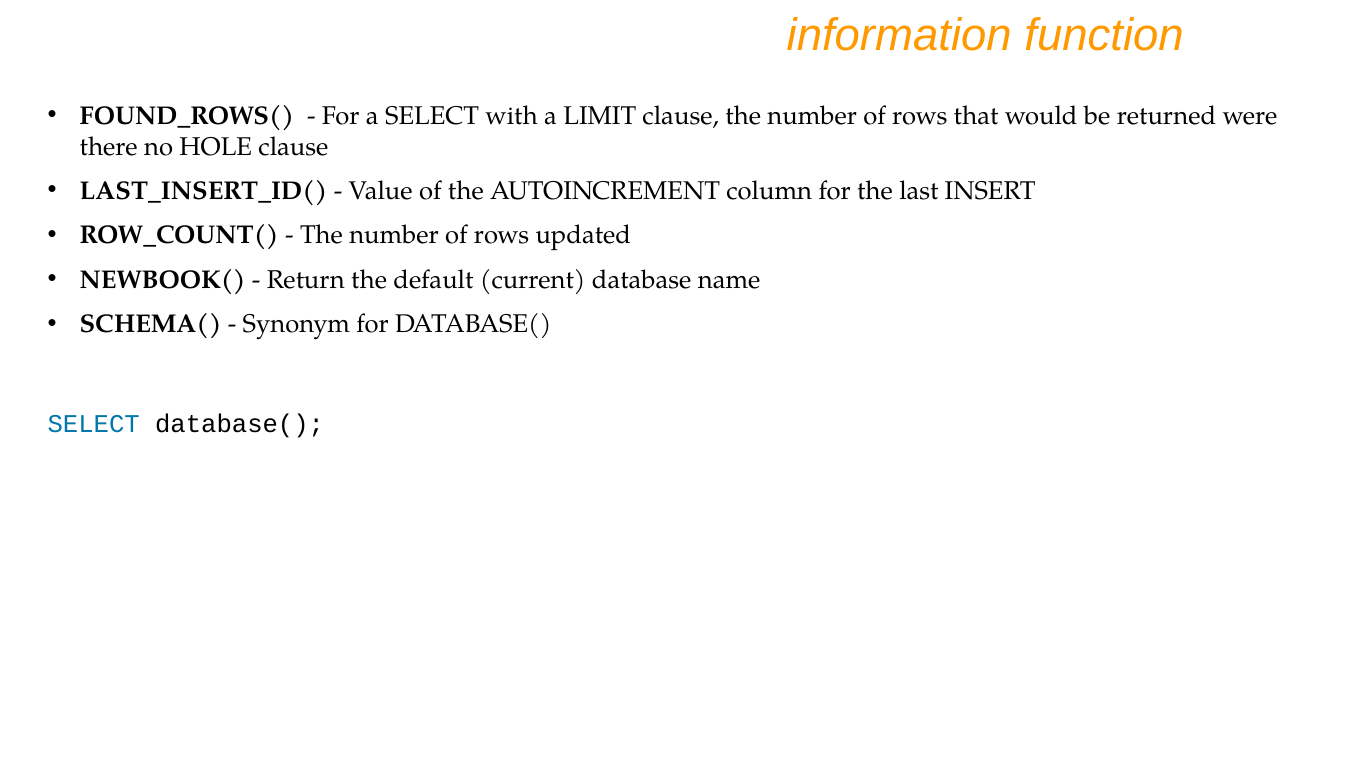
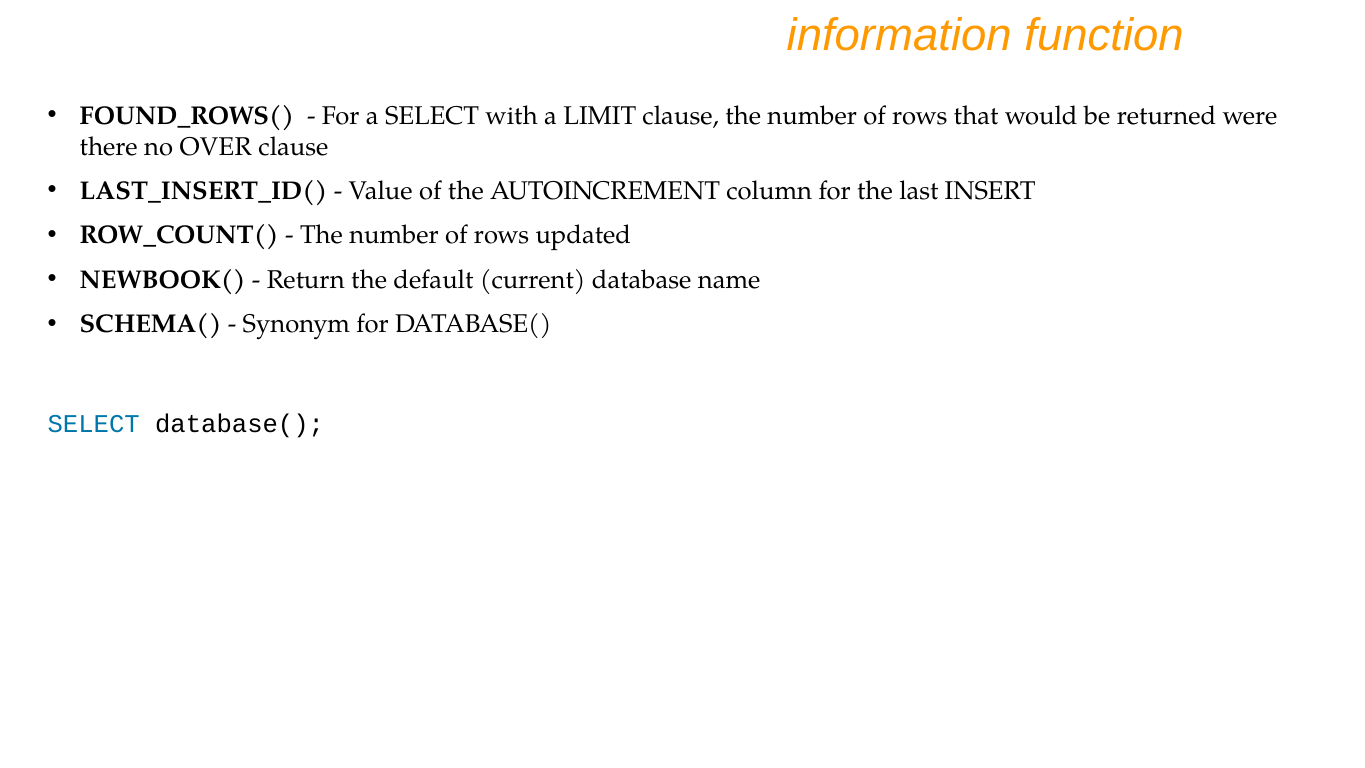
HOLE: HOLE -> OVER (216, 147)
